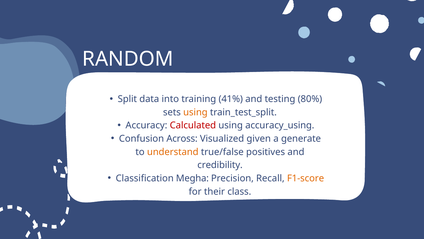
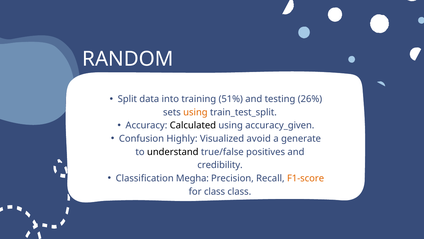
41%: 41% -> 51% (231, 99)
80%: 80% -> 26% (310, 99)
Calculated colour: red -> black (193, 125)
accuracy_using: accuracy_using -> accuracy_given (280, 125)
Across: Across -> Highly (182, 138)
given: given -> avoid (259, 138)
understand colour: orange -> black (173, 152)
for their: their -> class (215, 191)
